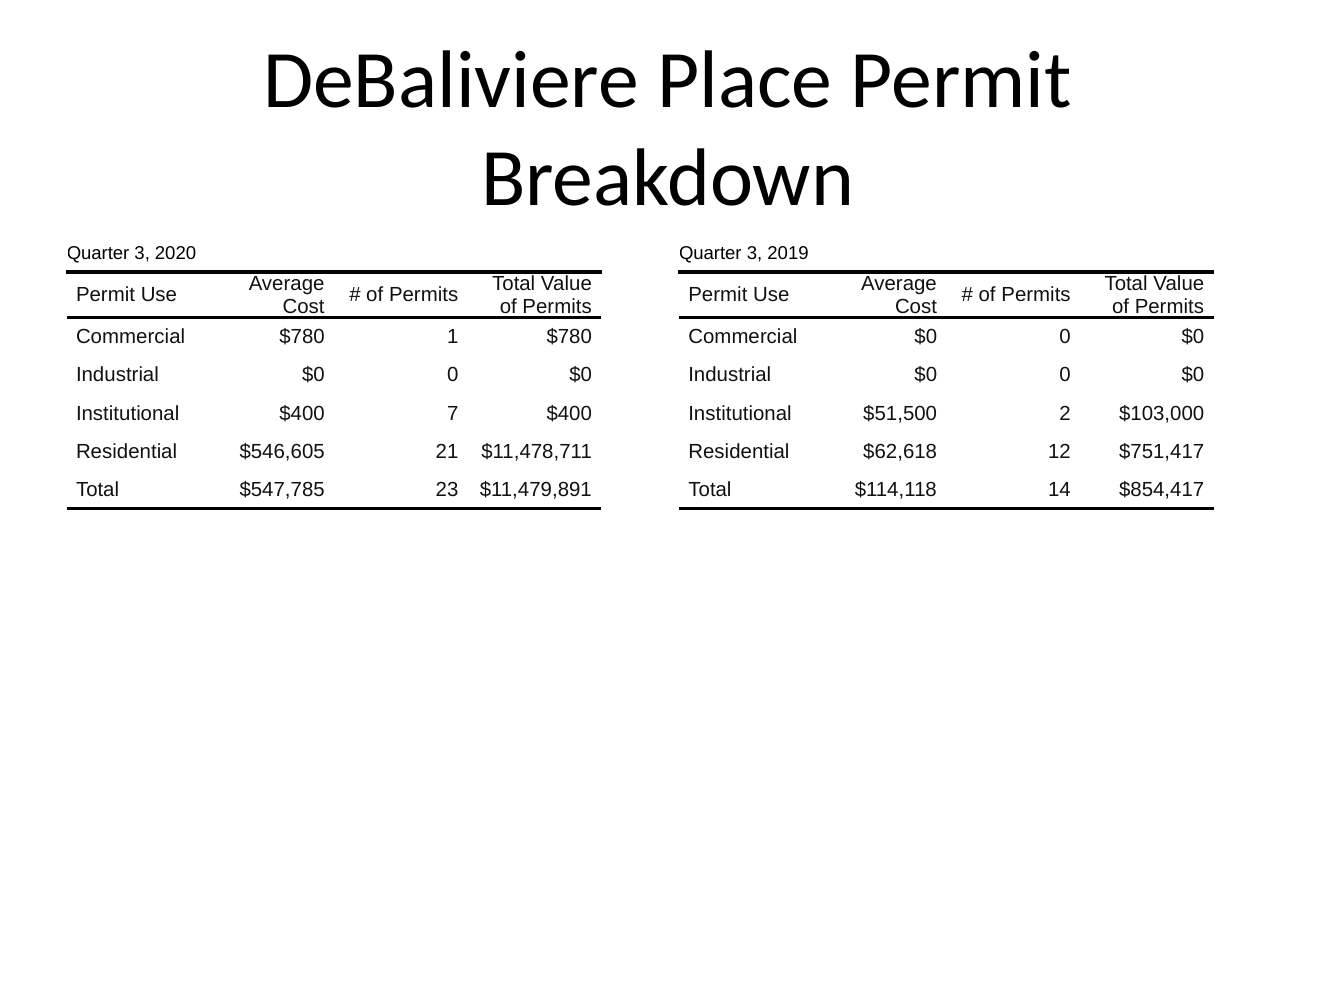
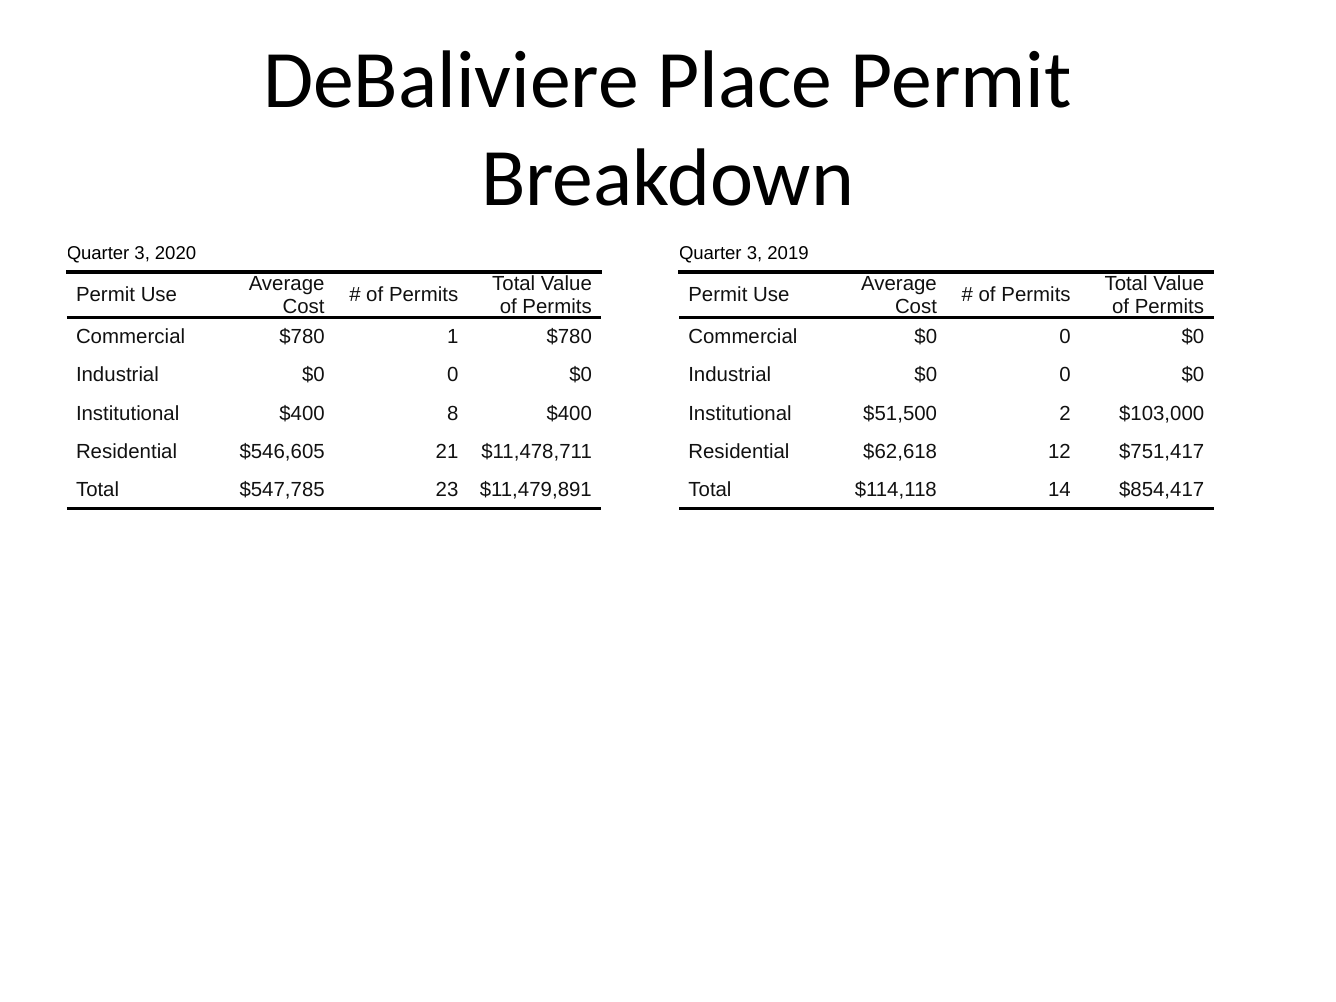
7: 7 -> 8 (453, 413)
